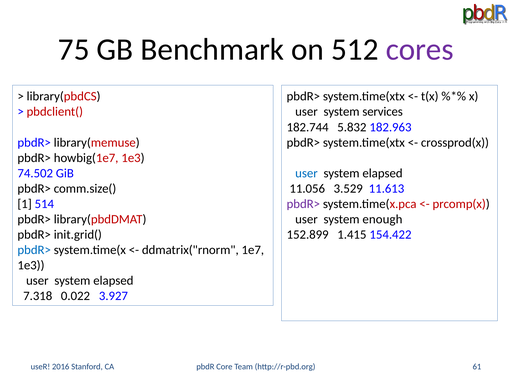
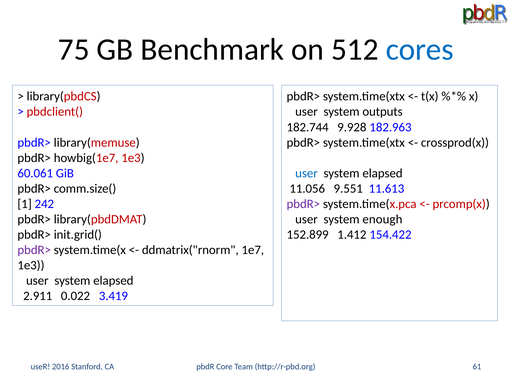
cores colour: purple -> blue (420, 50)
services: services -> outputs (383, 112)
5.832: 5.832 -> 9.928 (352, 127)
74.502: 74.502 -> 60.061 (35, 173)
3.529: 3.529 -> 9.551 (348, 189)
514: 514 -> 242 (44, 204)
1.415: 1.415 -> 1.412 (352, 235)
pbdR> colour: blue -> purple (34, 250)
7.318: 7.318 -> 2.911 (38, 296)
3.927: 3.927 -> 3.419 (113, 296)
